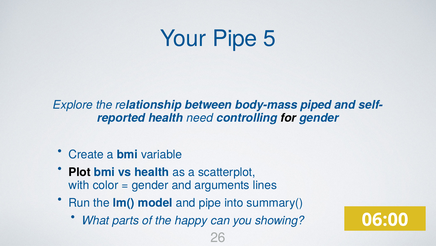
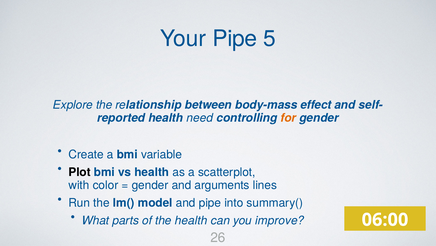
piped: piped -> effect (316, 105)
for colour: black -> orange (288, 117)
the happy: happy -> health (191, 220)
showing: showing -> improve (280, 220)
